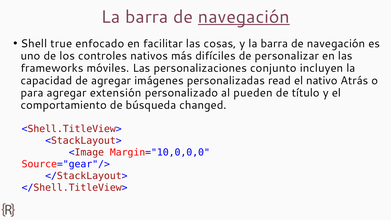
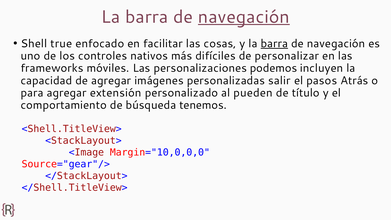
barra underline: none -> present (274, 44)
conjunto: conjunto -> podemos (273, 68)
read: read -> salir (279, 80)
nativo: nativo -> pasos (322, 80)
changed: changed -> tenemos (203, 105)
